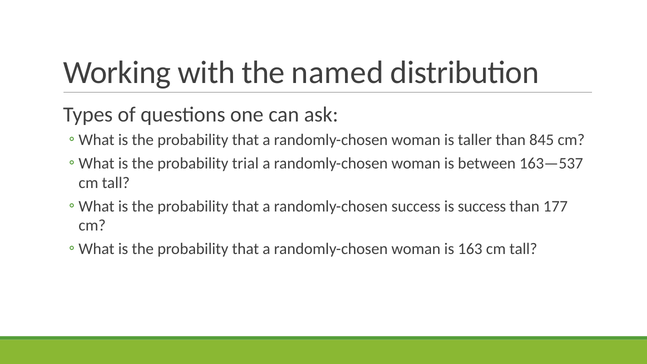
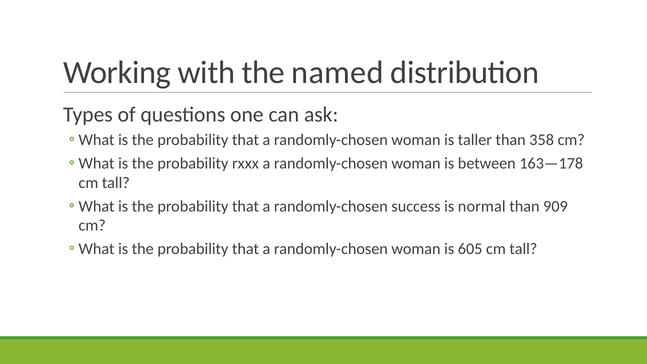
845: 845 -> 358 (542, 140)
trial: trial -> rxxx (245, 163)
163—537: 163—537 -> 163—178 (551, 163)
is success: success -> normal (482, 206)
177: 177 -> 909 (555, 206)
163: 163 -> 605 (470, 249)
